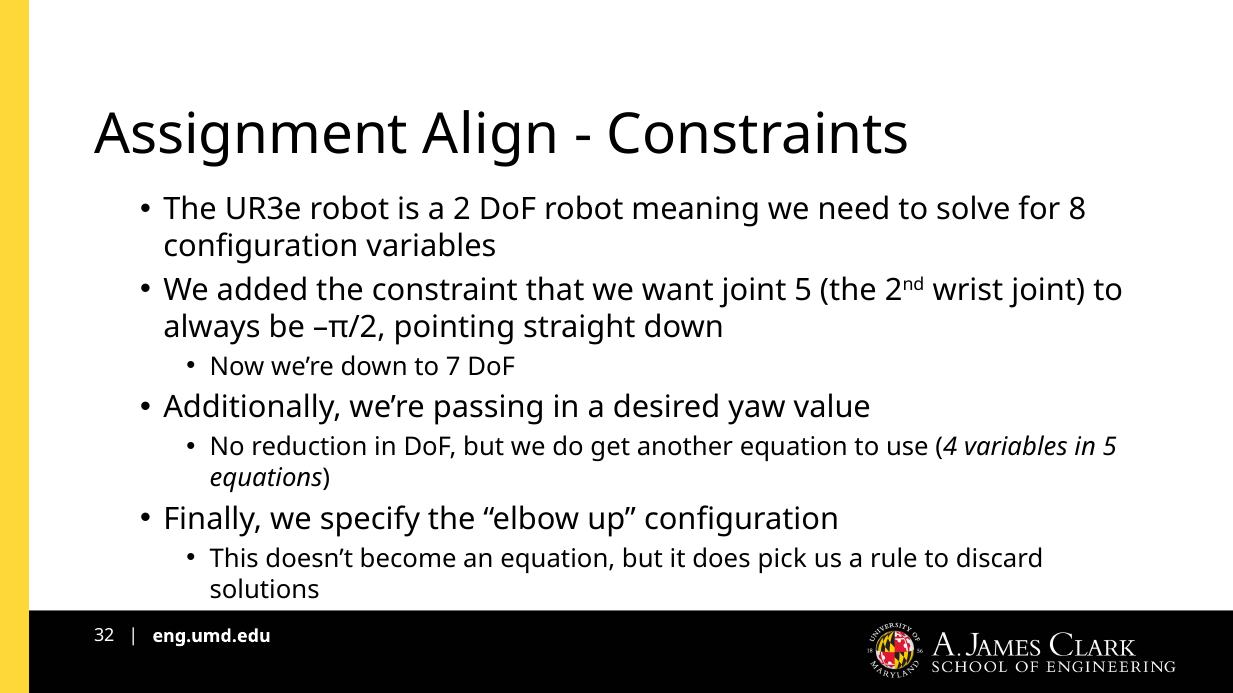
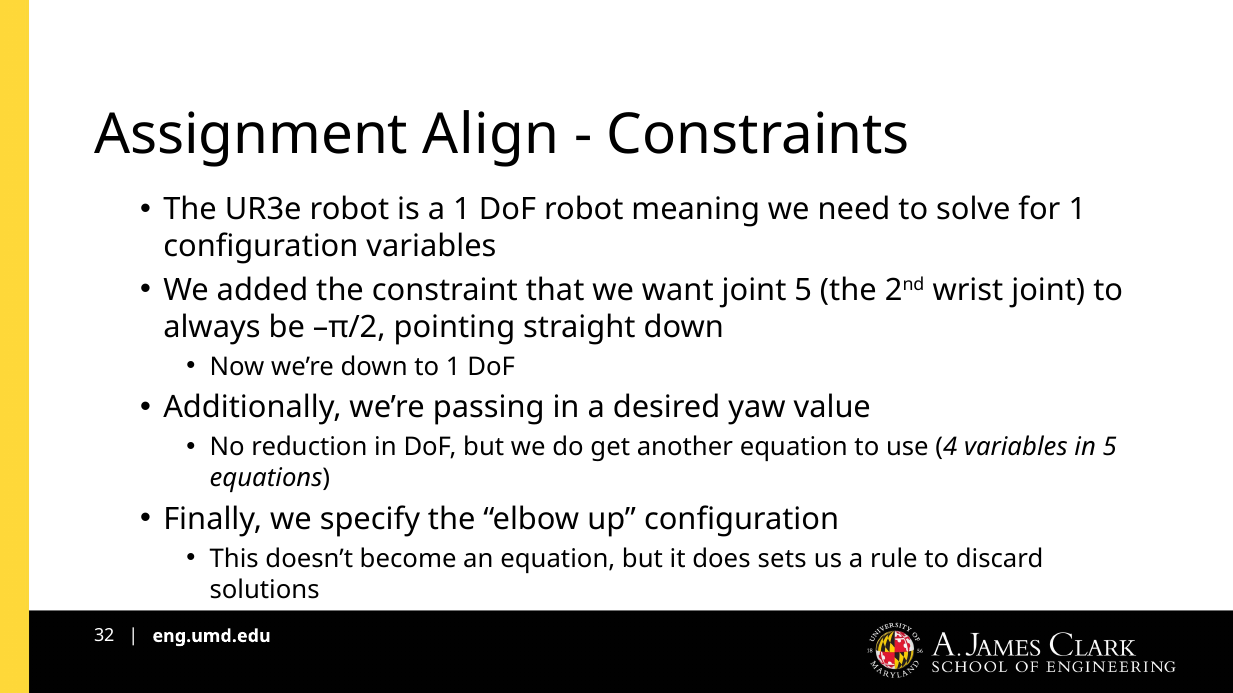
a 2: 2 -> 1 (462, 210)
for 8: 8 -> 1 (1077, 210)
to 7: 7 -> 1 (453, 367)
pick: pick -> sets (782, 559)
